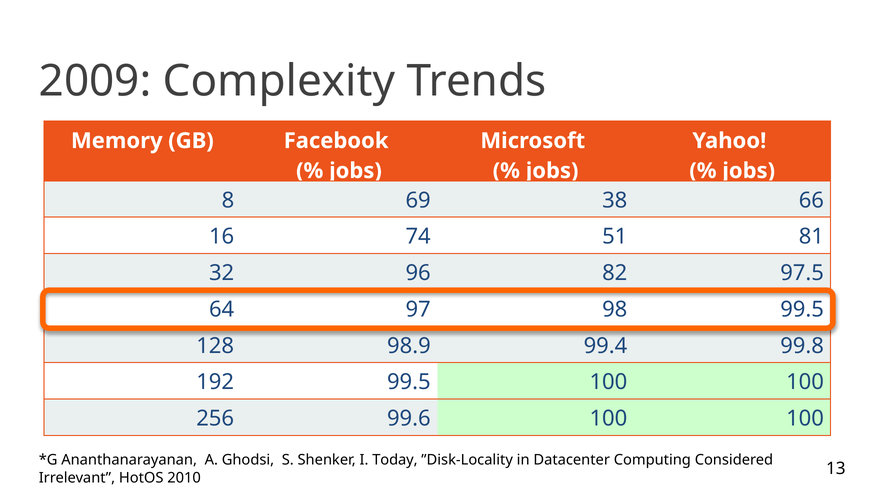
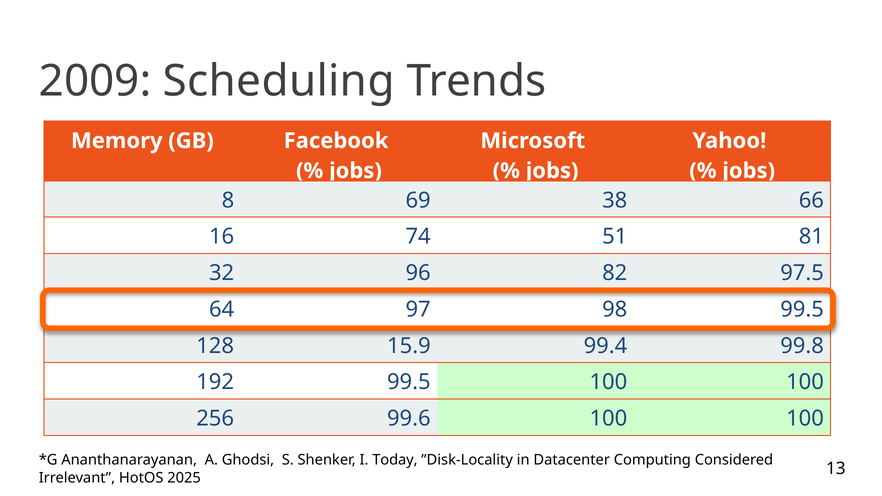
Complexity: Complexity -> Scheduling (279, 81)
98.9: 98.9 -> 15.9 (409, 346)
2010: 2010 -> 2025 (184, 478)
